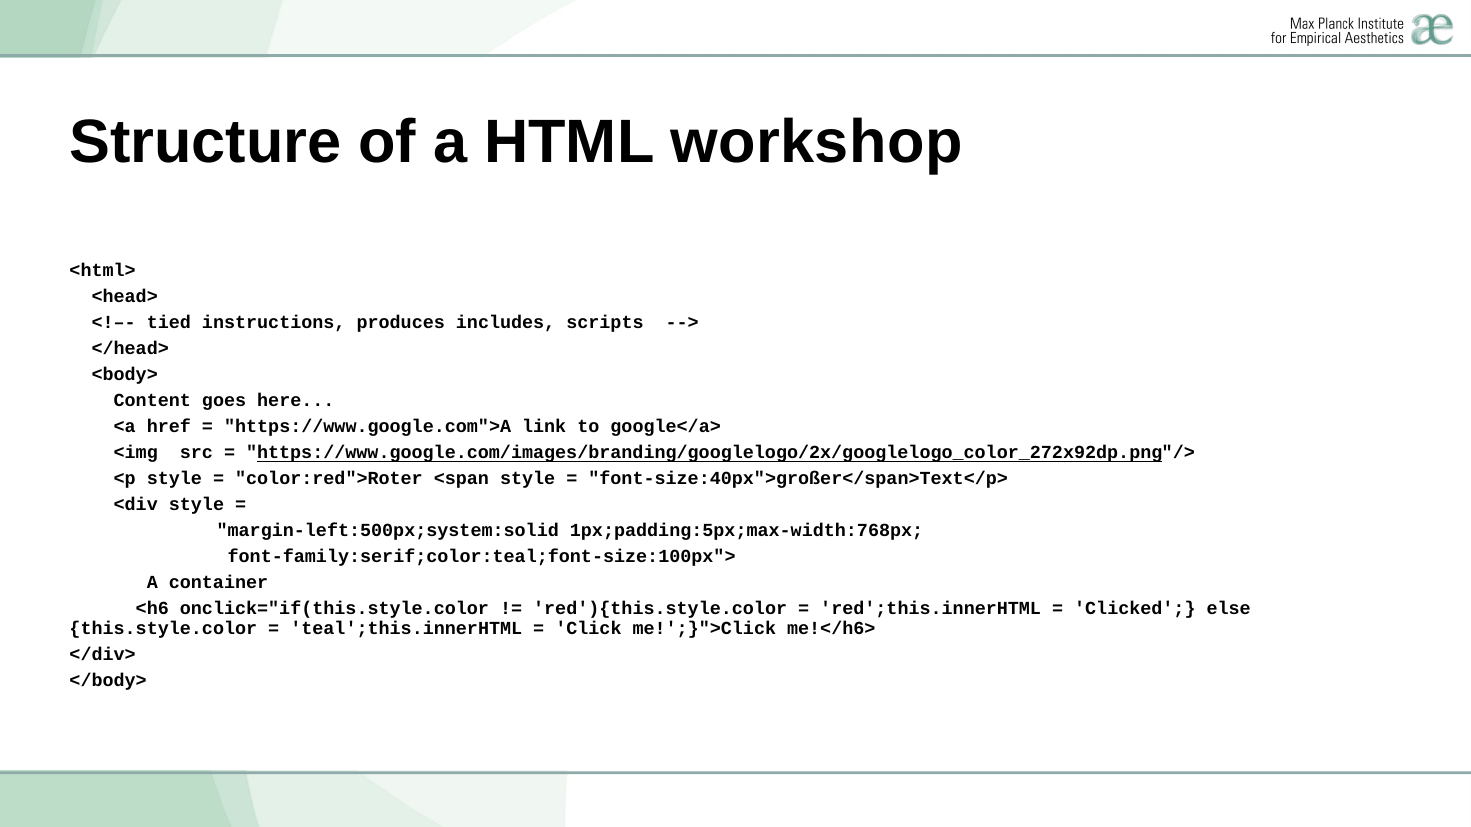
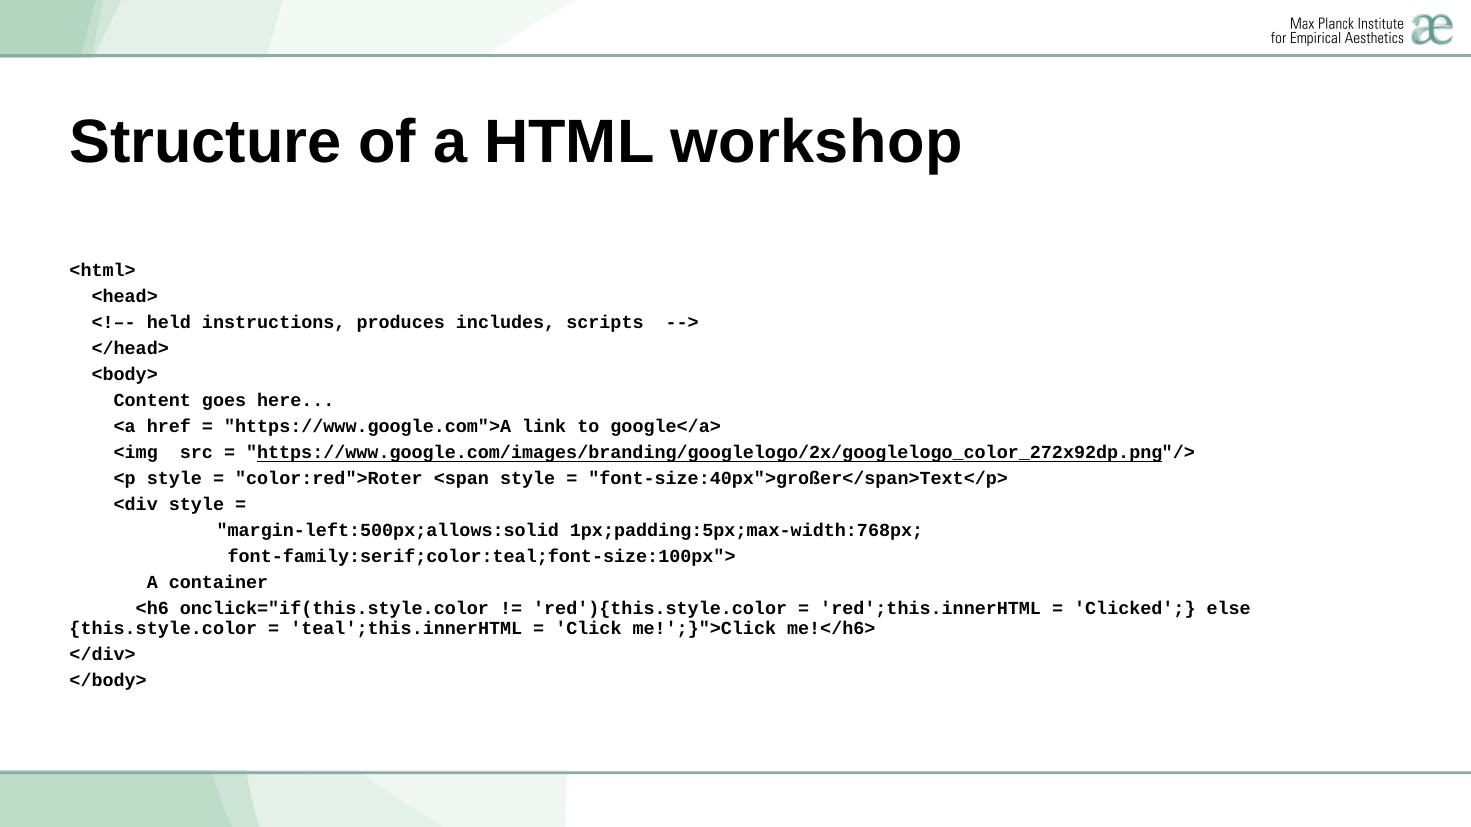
tied: tied -> held (169, 322)
margin-left:500px;system:solid: margin-left:500px;system:solid -> margin-left:500px;allows:solid (388, 531)
